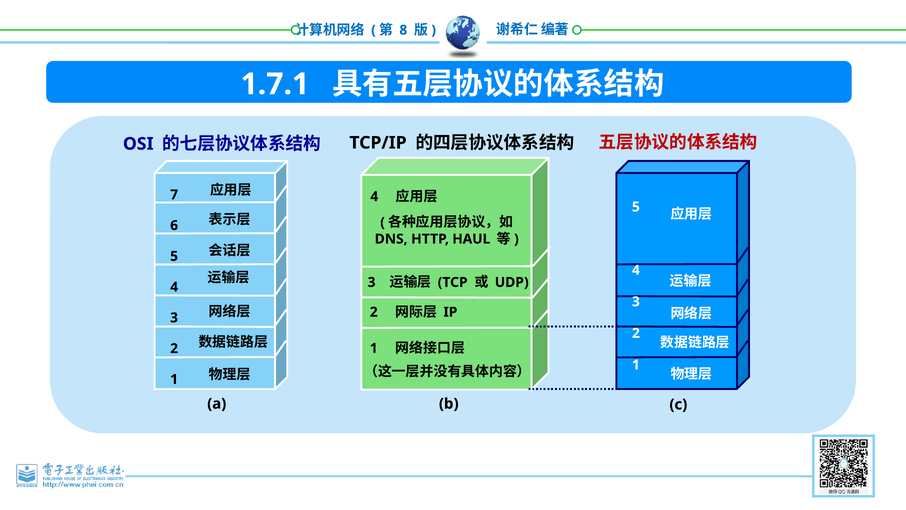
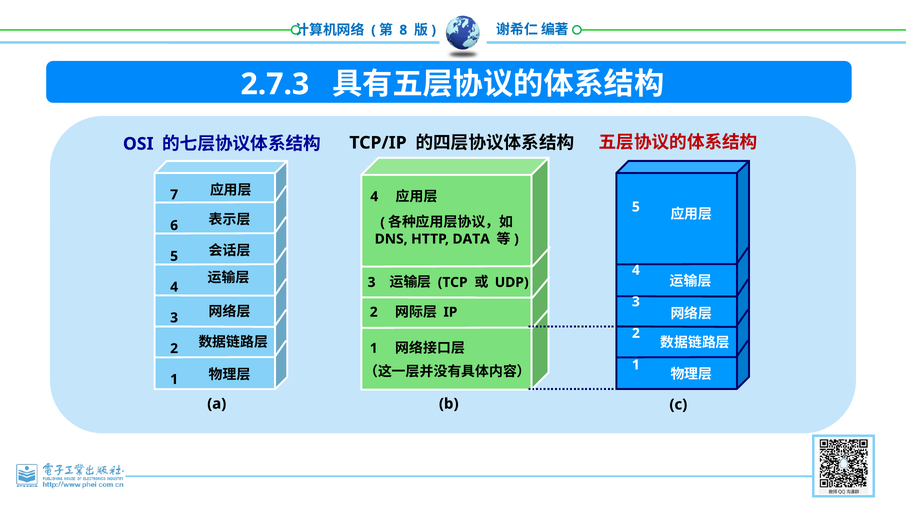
1.7.1: 1.7.1 -> 2.7.3 (275, 84)
HAUL: HAUL -> DATA (471, 239)
